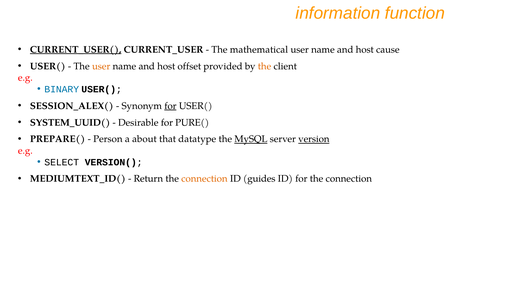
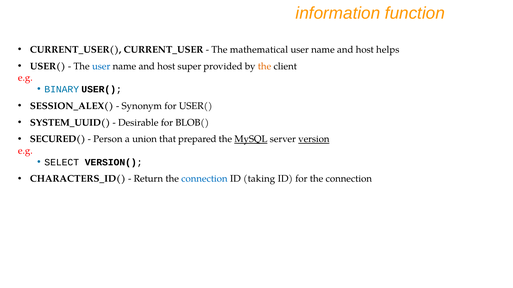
CURRENT_USER( underline: present -> none (76, 50)
cause: cause -> helps (388, 50)
user colour: orange -> blue (101, 66)
offset: offset -> super (189, 66)
for underline: present -> none (170, 106)
PURE(: PURE( -> BLOB( (192, 123)
PREPARE(: PREPARE( -> SECURED( (58, 139)
about: about -> union (145, 139)
datatype: datatype -> prepared (197, 139)
MEDIUMTEXT_ID(: MEDIUMTEXT_ID( -> CHARACTERS_ID( (78, 179)
connection colour: orange -> blue (204, 179)
guides: guides -> taking (259, 179)
